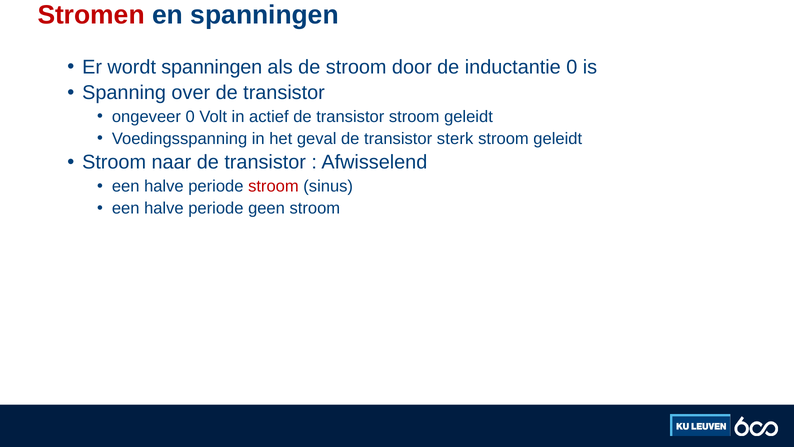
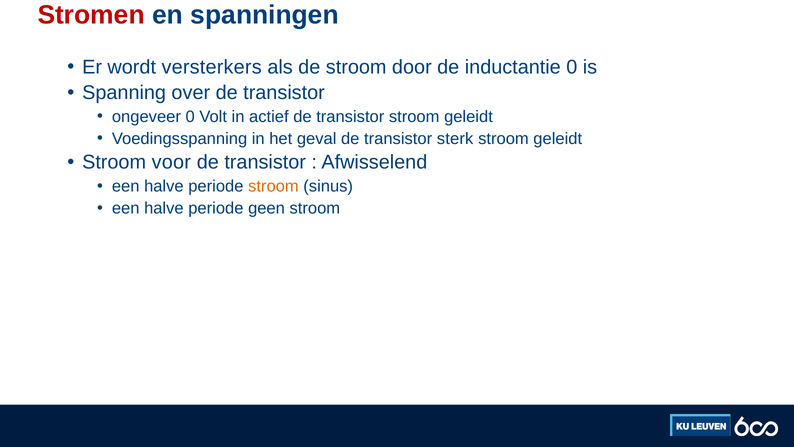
wordt spanningen: spanningen -> versterkers (212, 67)
naar: naar -> voor (171, 162)
stroom colour: red -> orange (273, 186)
